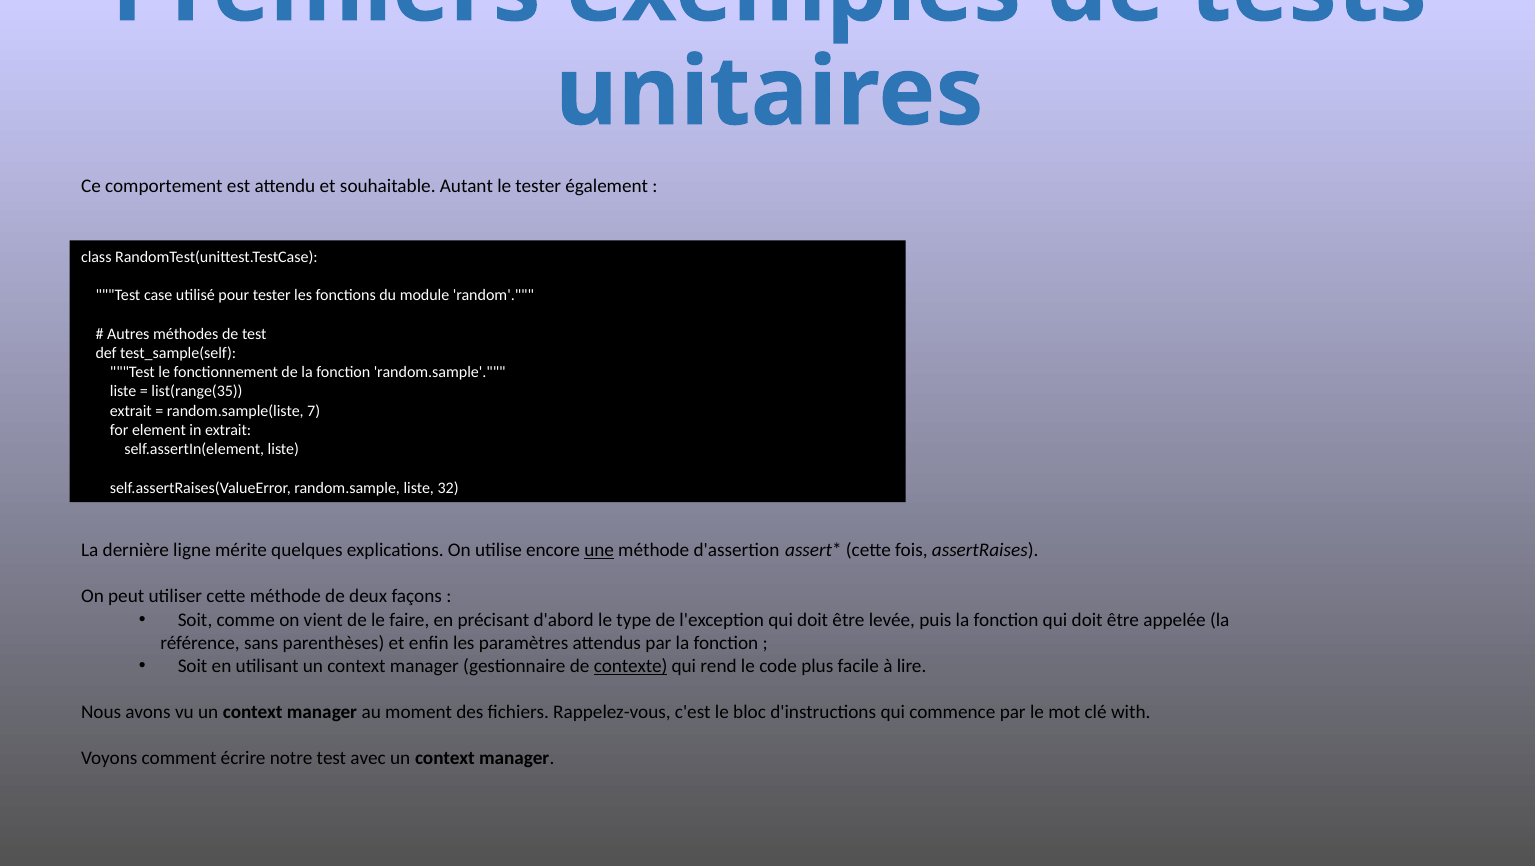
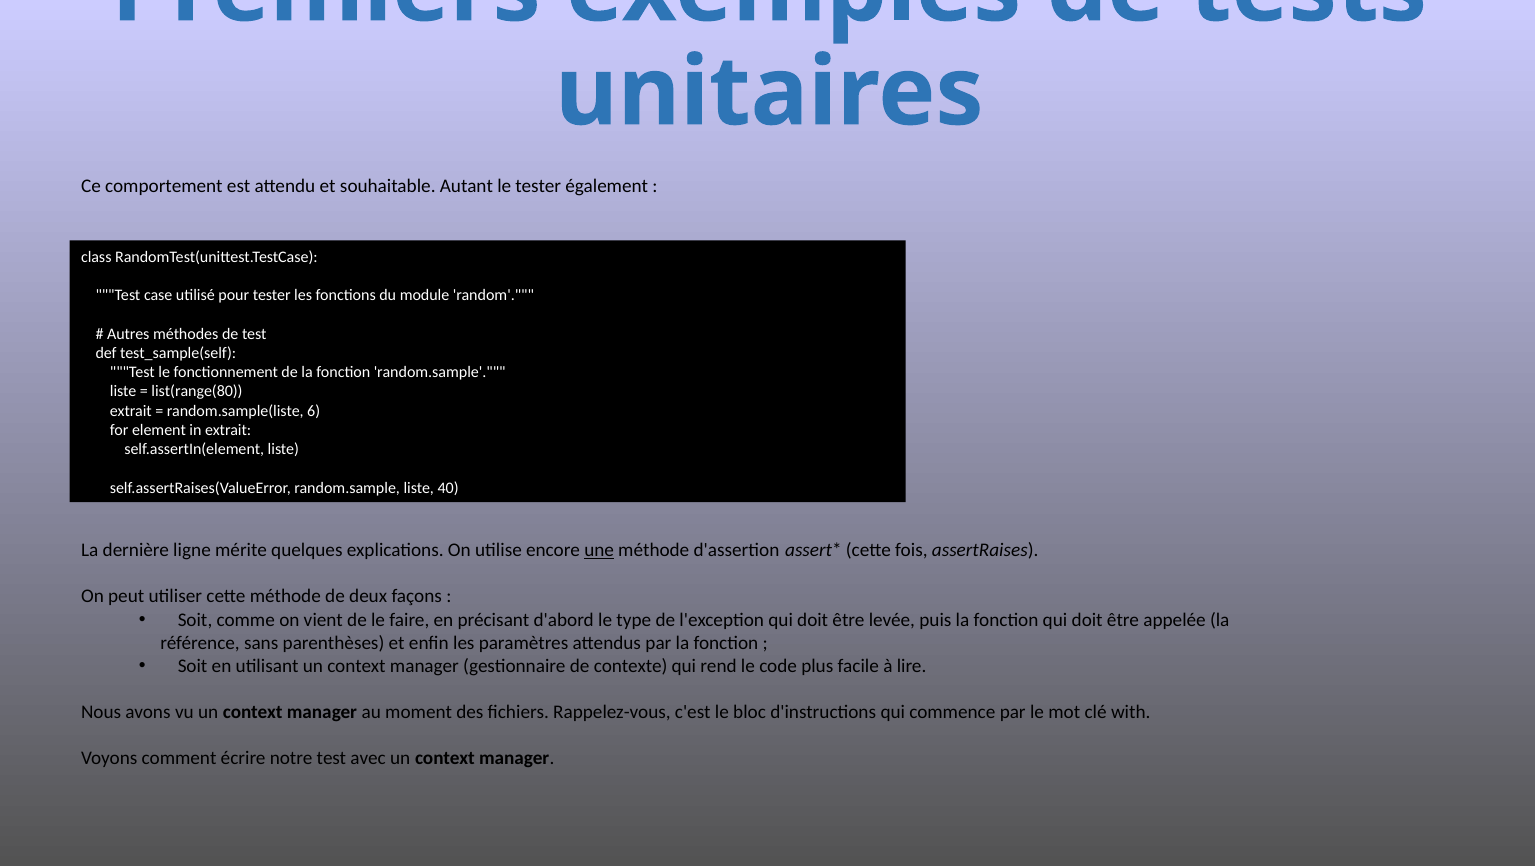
list(range(35: list(range(35 -> list(range(80 (197, 392)
7: 7 -> 6 (314, 411)
32: 32 -> 40 (448, 488)
contexte underline: present -> none (631, 666)
